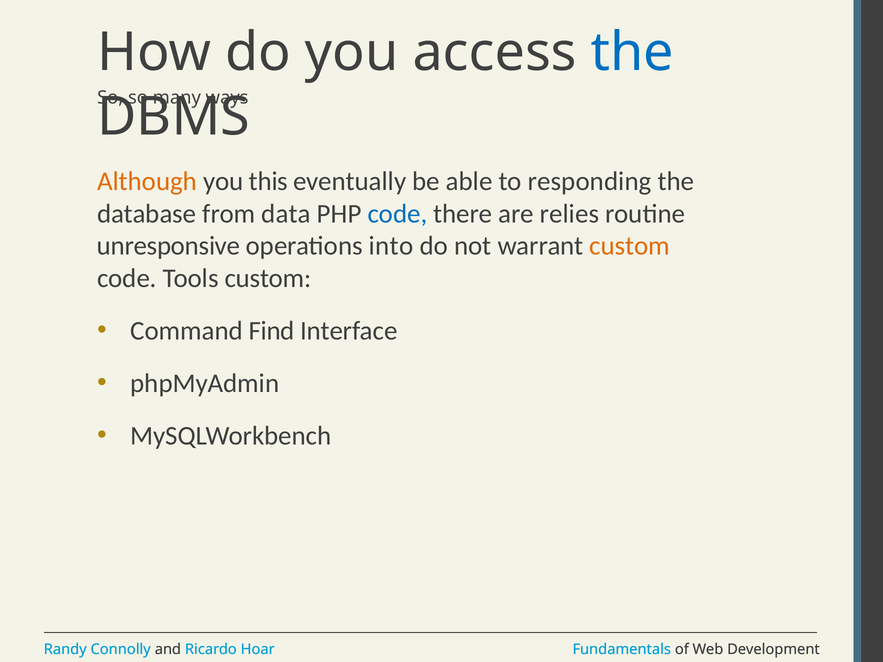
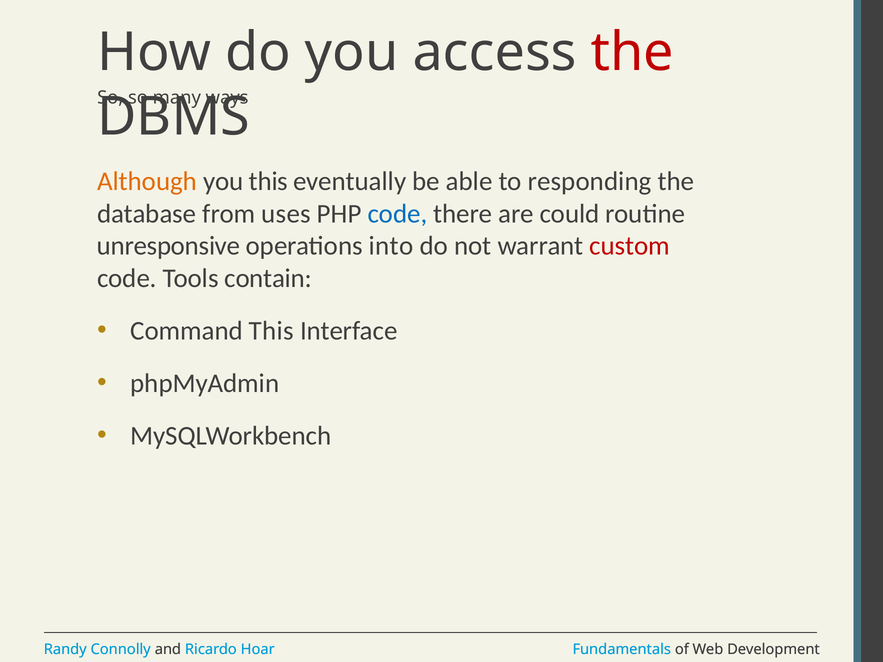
the colour: blue -> red (632, 52)
data: data -> uses (286, 214)
relies: relies -> could (570, 214)
custom colour: orange -> red (630, 246)
Tools custom: custom -> contain (268, 279)
Command Find: Find -> This (271, 331)
